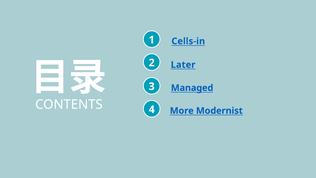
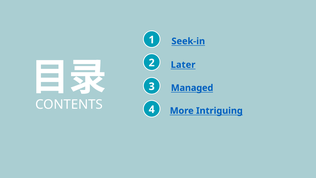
Cells-in: Cells-in -> Seek-in (188, 41)
Modernist: Modernist -> Intriguing (219, 111)
